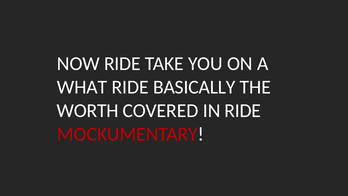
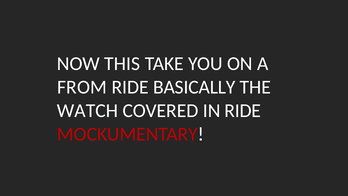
NOW RIDE: RIDE -> THIS (122, 64)
WHAT: WHAT -> FROM (82, 87)
WORTH: WORTH -> WATCH (88, 110)
